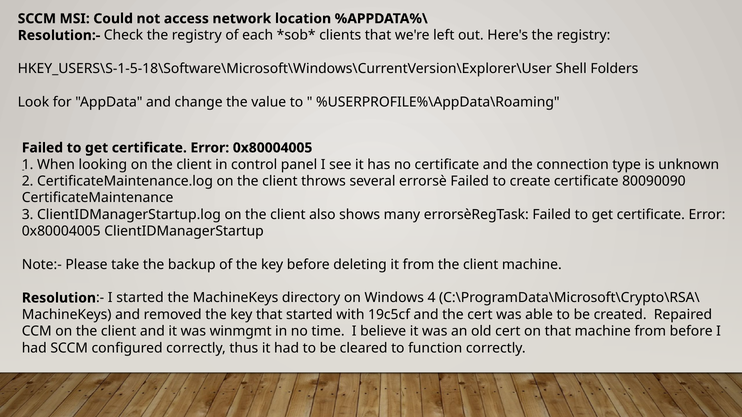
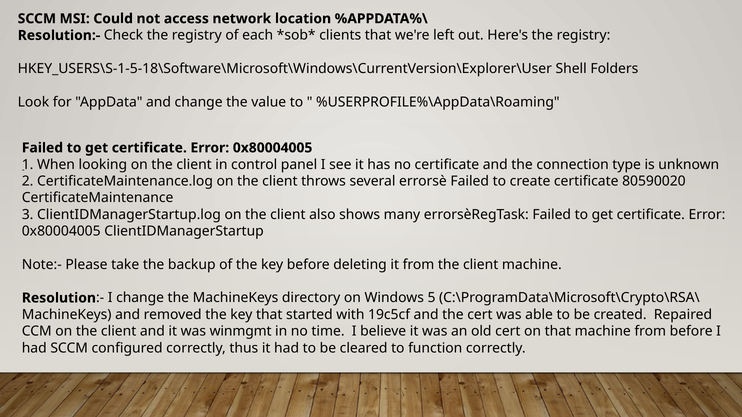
80090090: 80090090 -> 80590020 (654, 181)
I started: started -> change (140, 298)
4: 4 -> 5 (432, 298)
